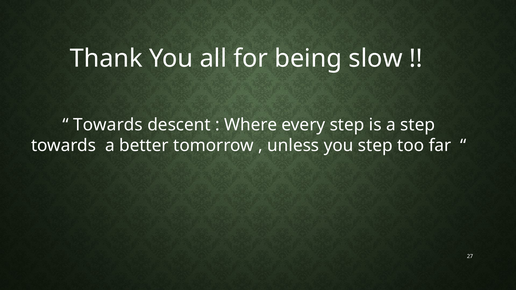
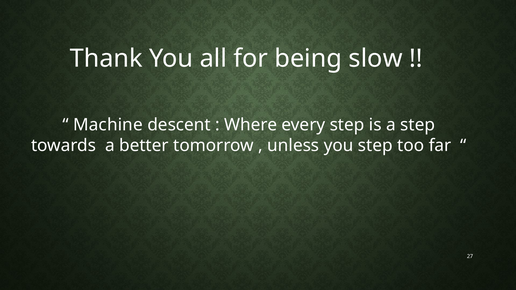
Towards: Towards -> Machine (108, 125)
